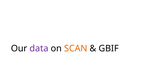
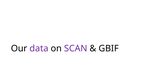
SCAN colour: orange -> purple (76, 48)
